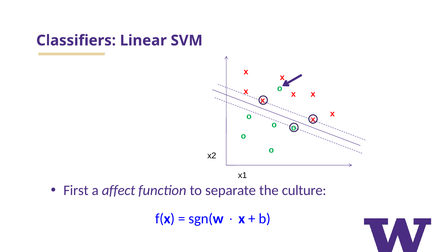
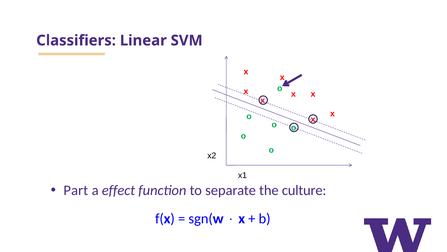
First: First -> Part (76, 190)
affect: affect -> effect (118, 190)
